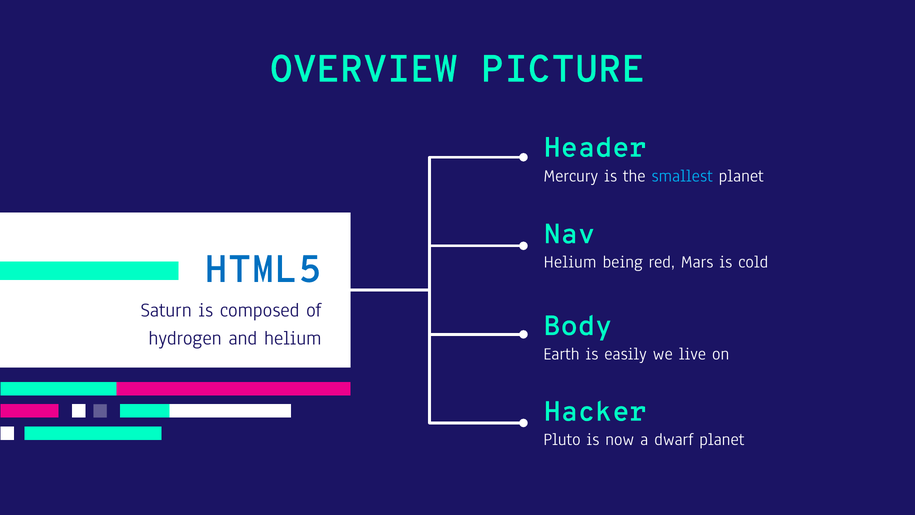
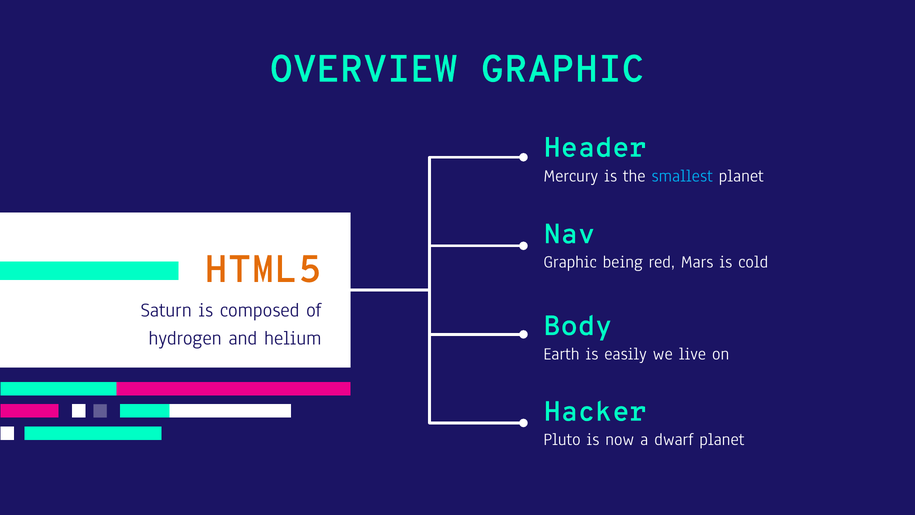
OVERVIEW PICTURE: PICTURE -> GRAPHIC (563, 69)
Helium: Helium -> Graphic (570, 262)
HTML5 colour: blue -> orange (263, 269)
